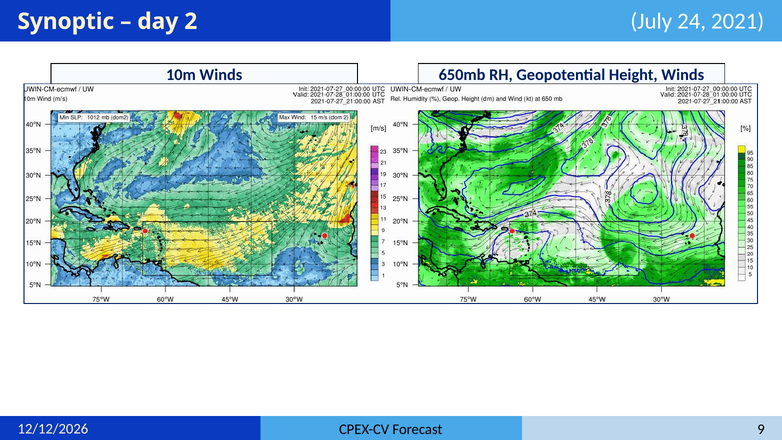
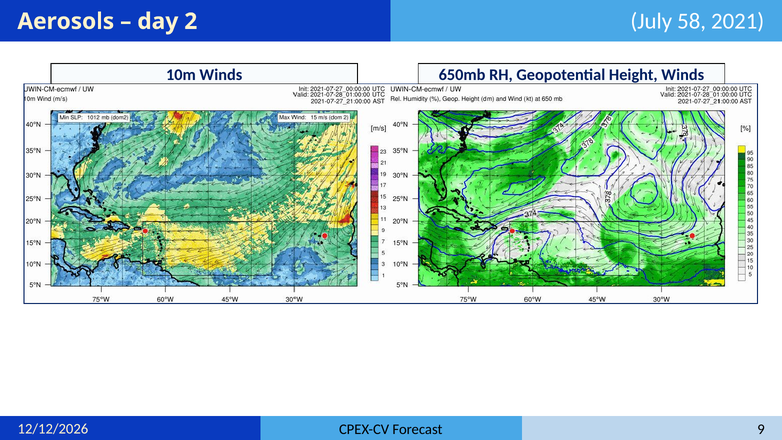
Synoptic: Synoptic -> Aerosols (66, 21)
24: 24 -> 58 (692, 21)
